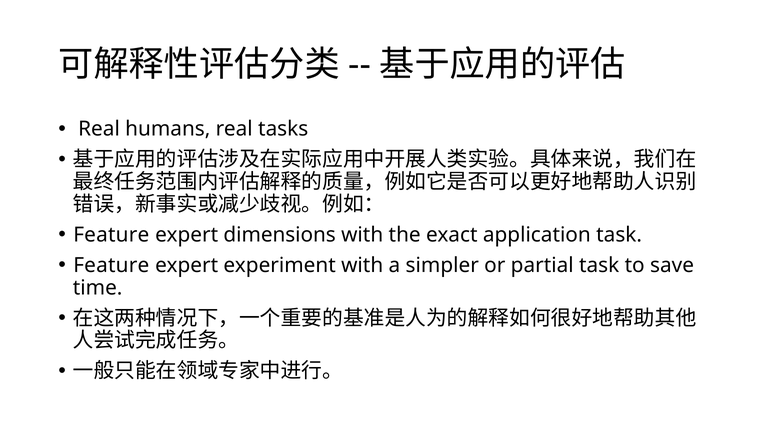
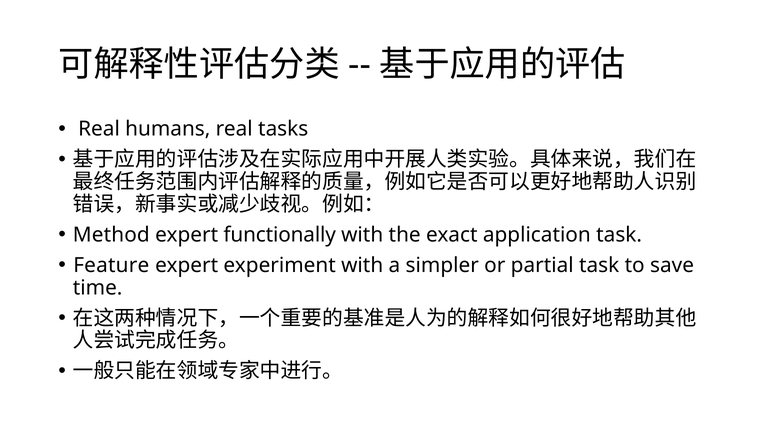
Feature: Feature -> Method (111, 234)
dimensions: dimensions -> functionally (280, 234)
